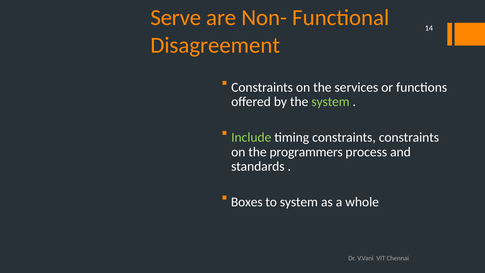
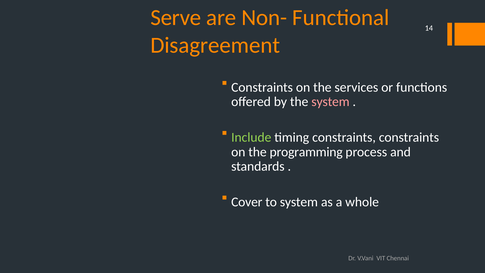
system colour: light green -> pink (330, 102)
programmers: programmers -> programming (306, 152)
Boxes: Boxes -> Cover (247, 202)
